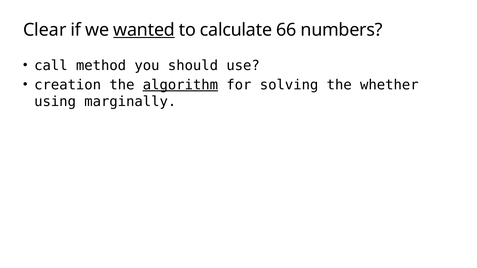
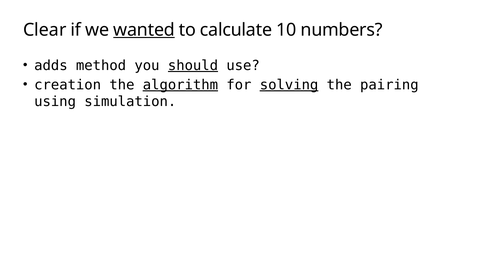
66: 66 -> 10 (286, 30)
call: call -> adds (51, 66)
should underline: none -> present (193, 66)
solving underline: none -> present (289, 85)
whether: whether -> pairing (389, 85)
marginally: marginally -> simulation (130, 102)
